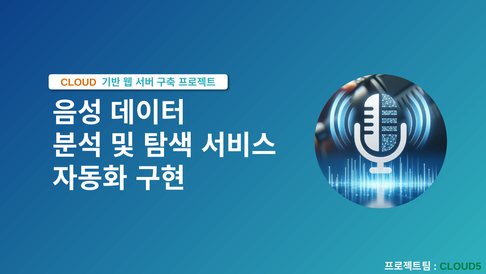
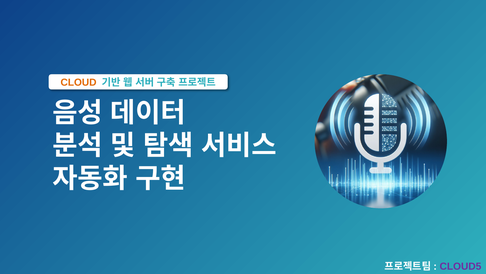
CLOUD5 colour: green -> purple (460, 266)
